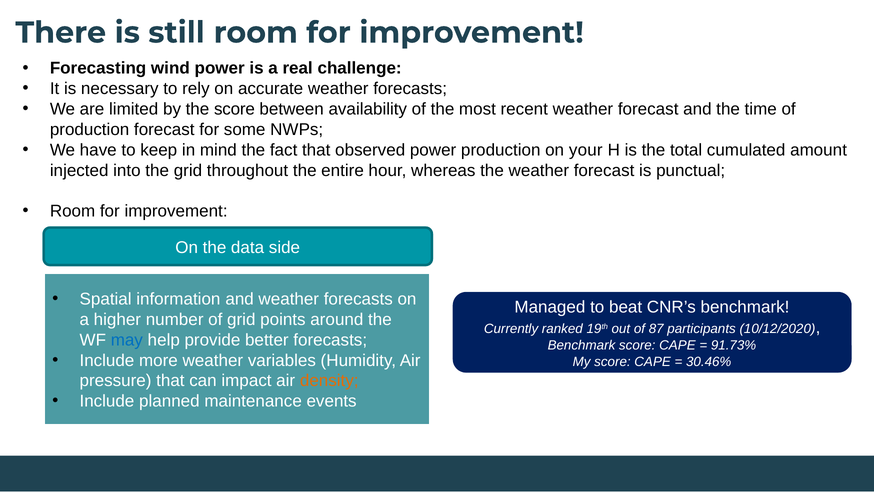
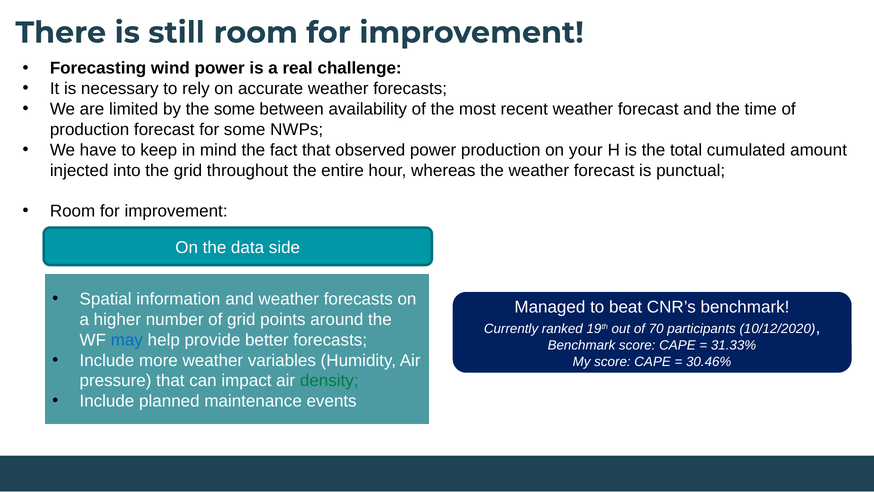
the score: score -> some (234, 109)
87: 87 -> 70 (656, 329)
91.73%: 91.73% -> 31.33% (734, 345)
density colour: orange -> green (329, 381)
